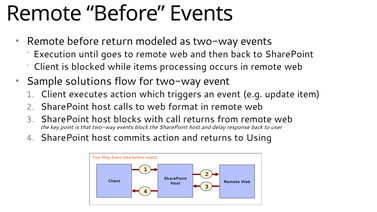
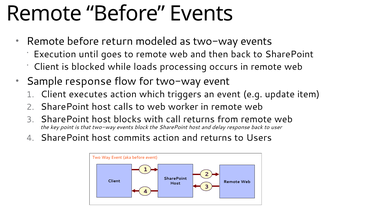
items: items -> loads (145, 67)
Sample solutions: solutions -> response (88, 81)
format: format -> worker (183, 107)
Using: Using -> Users (259, 138)
